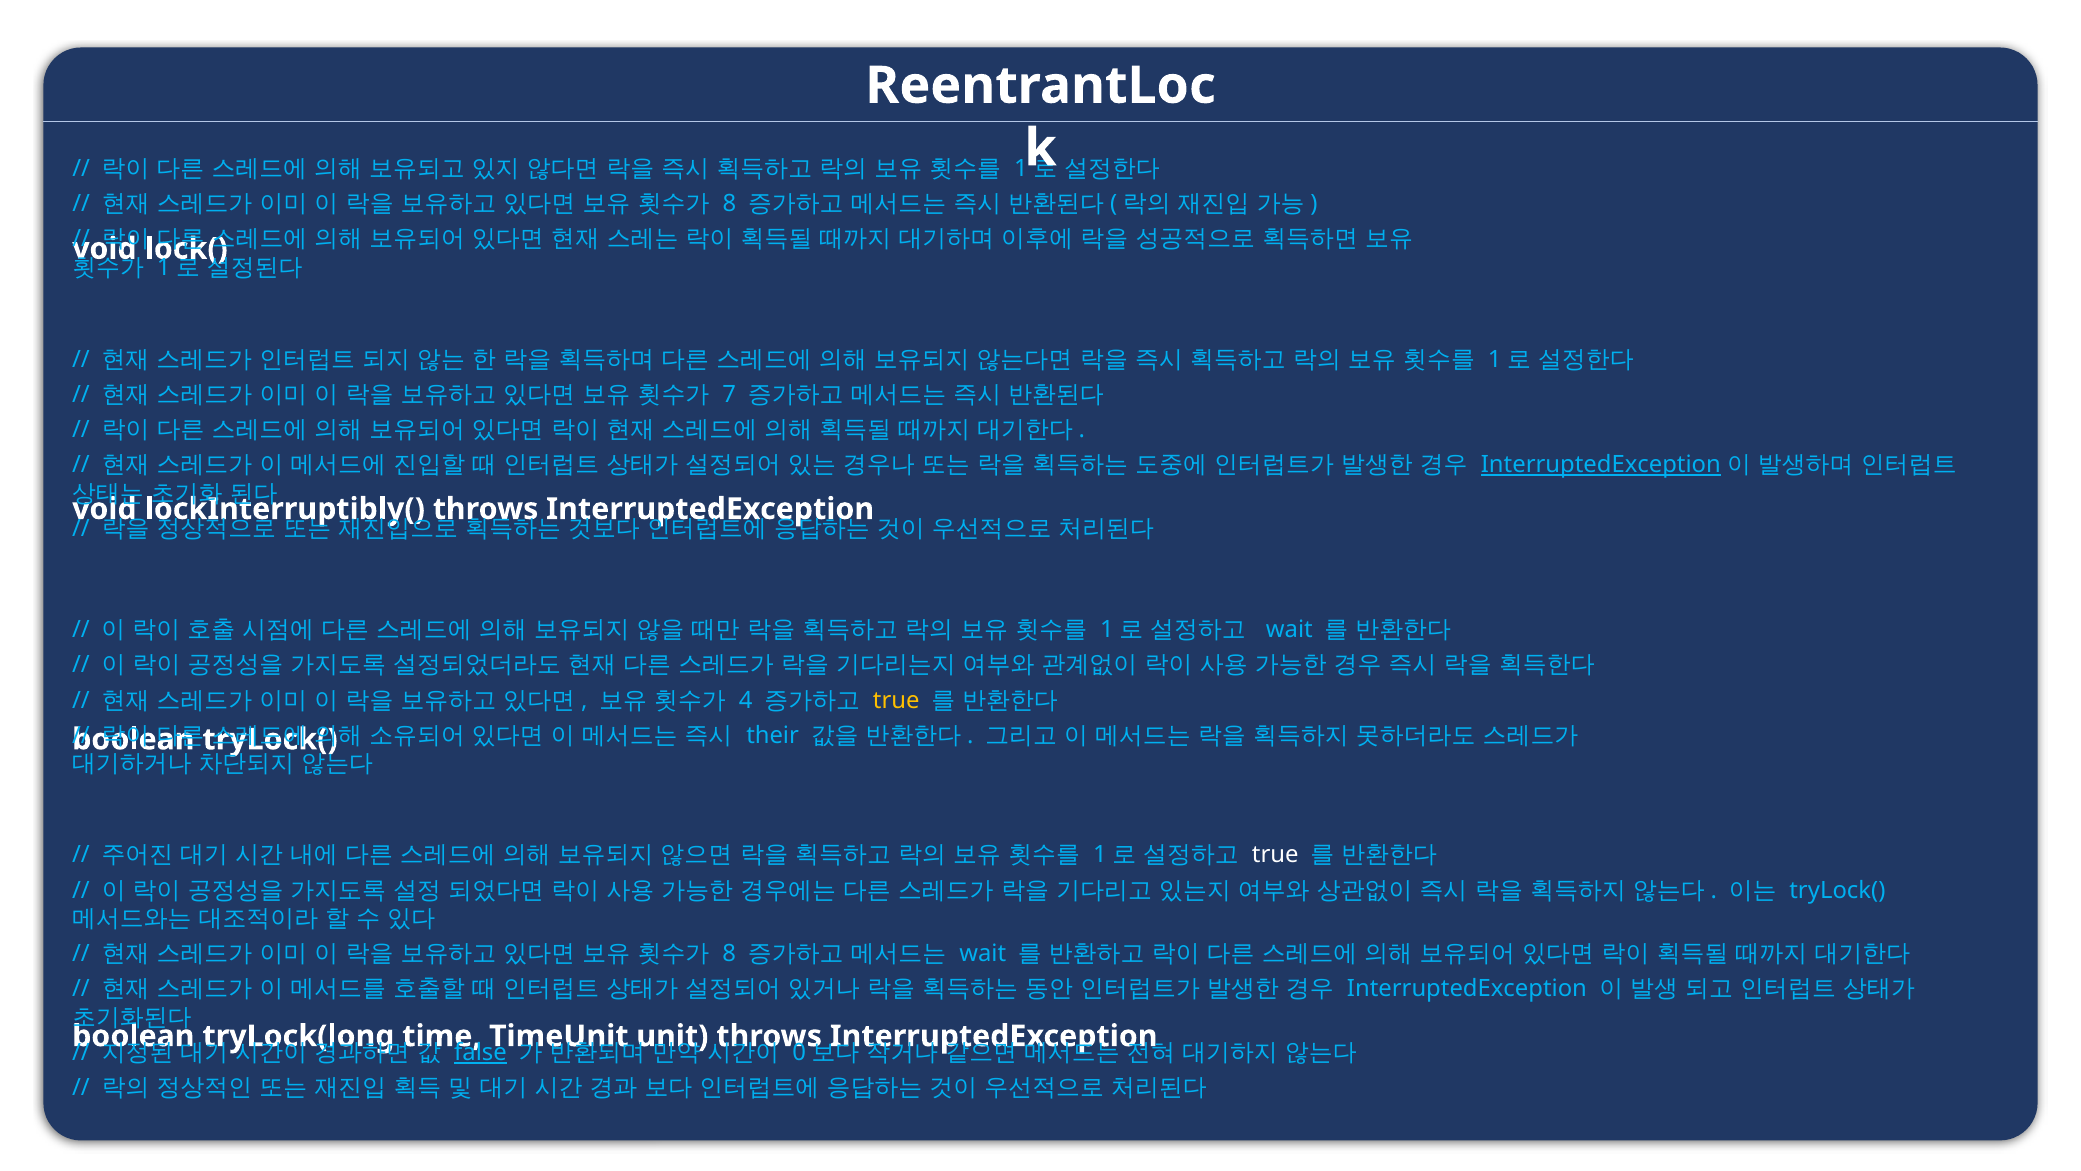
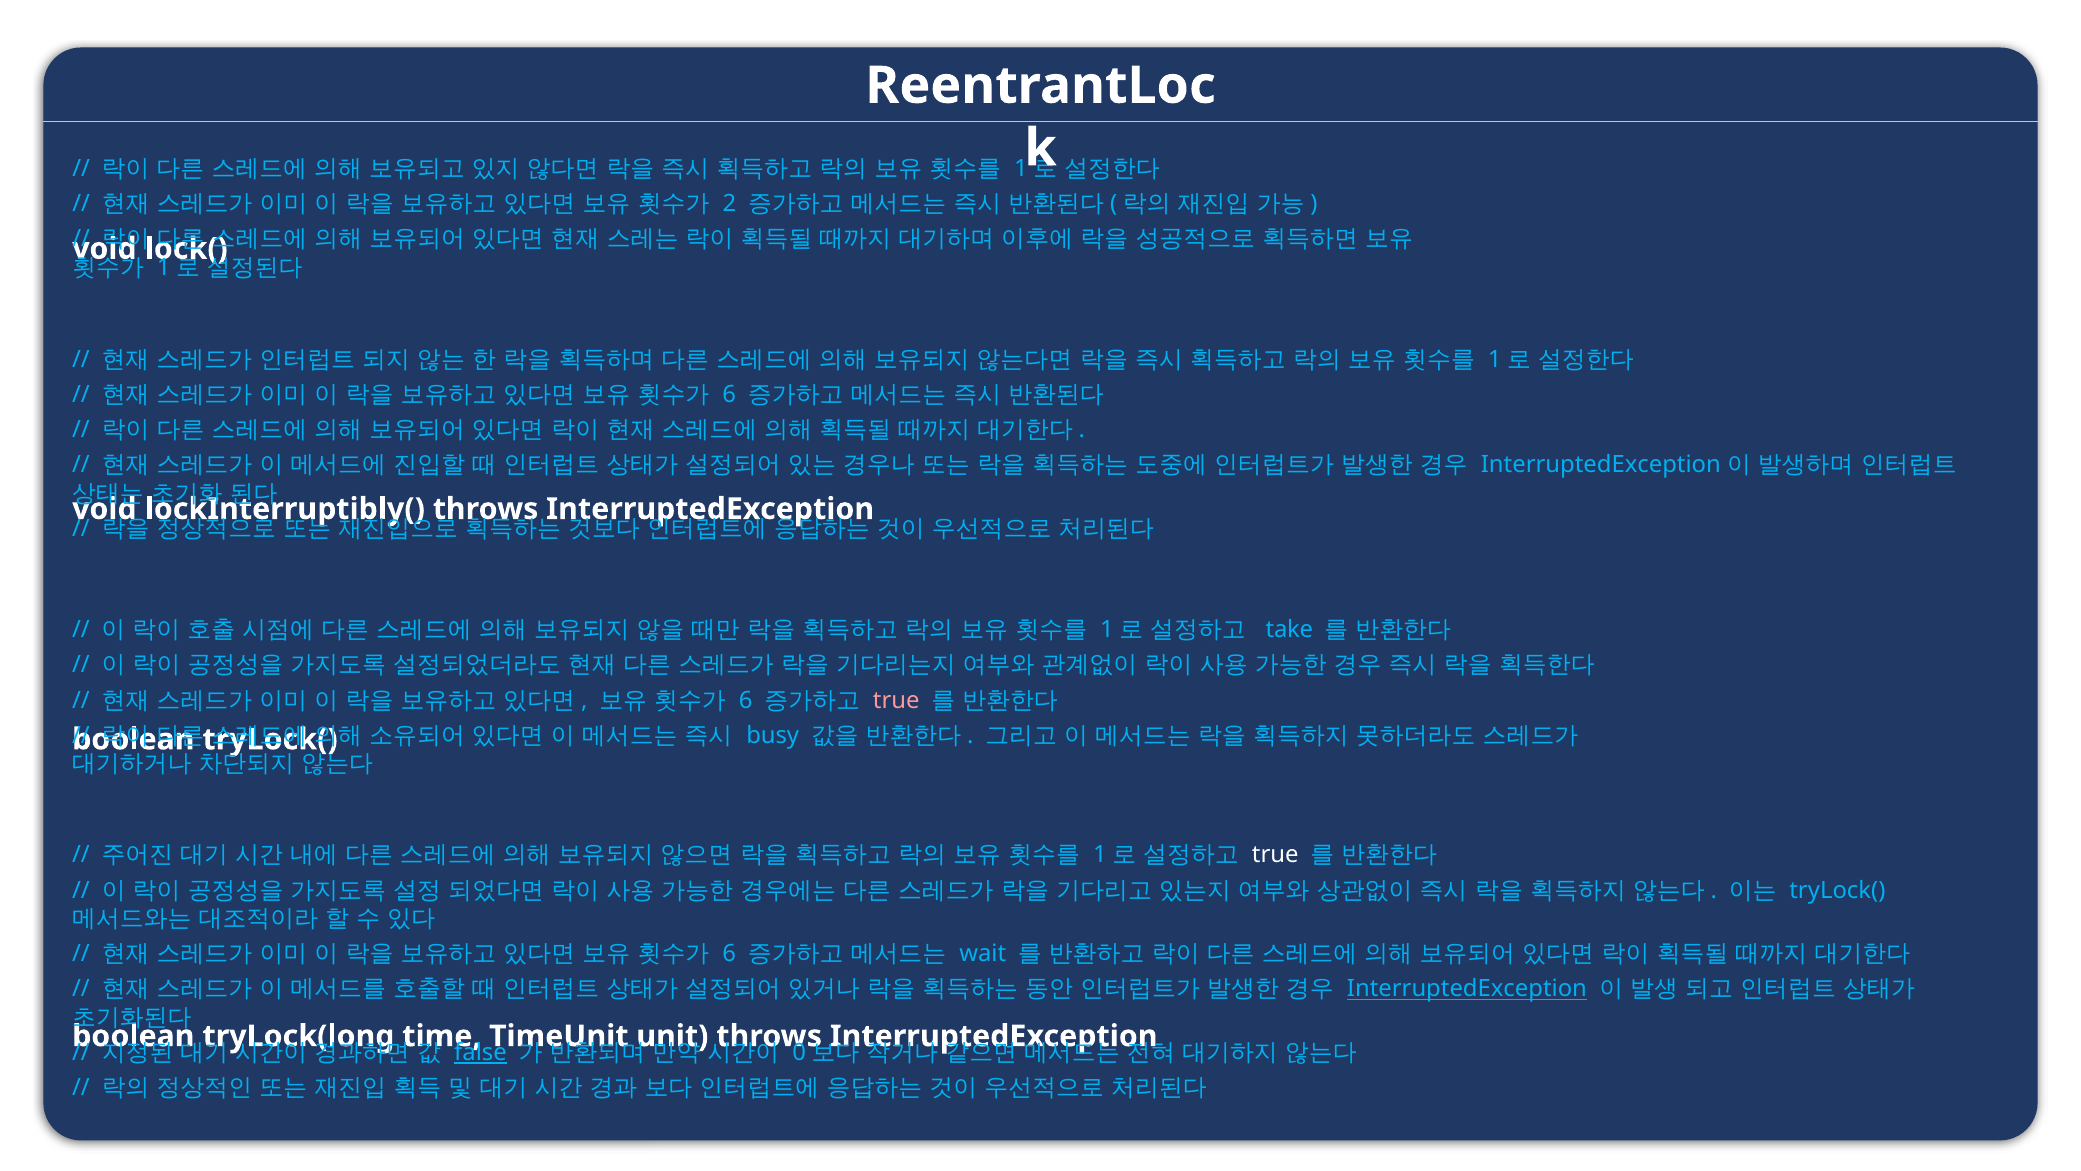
8: 8 -> 2 (729, 204)
7: 7 -> 6 (729, 394)
InterruptedException underline: present -> none (1601, 465)
wait: wait -> take (1289, 630)
4: 4 -> 6 (746, 700)
true colour: yellow -> pink (896, 700)
their: their -> busy (773, 735)
8: 8 -> 6 (729, 954)
InterruptedException underline: none -> present (1467, 989)
